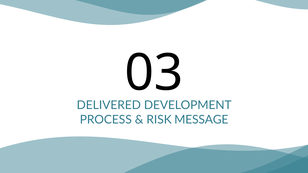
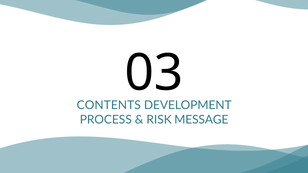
DELIVERED: DELIVERED -> CONTENTS (109, 105)
